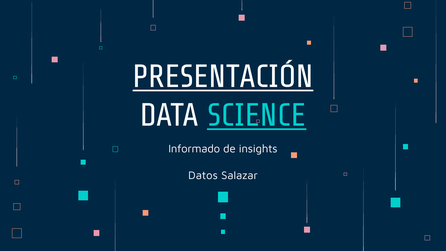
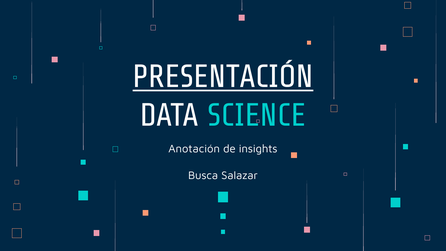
SCIENCE underline: present -> none (257, 115)
Informado: Informado -> Anotación (194, 149)
Datos: Datos -> Busca (203, 175)
